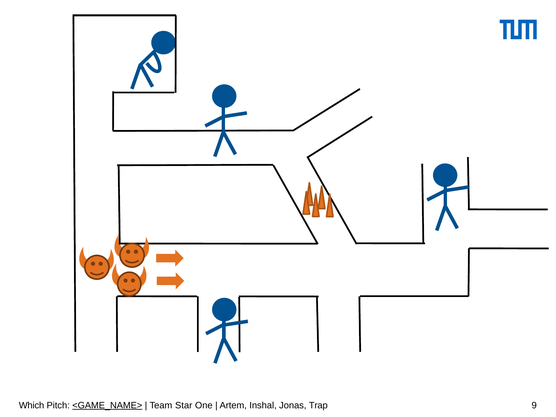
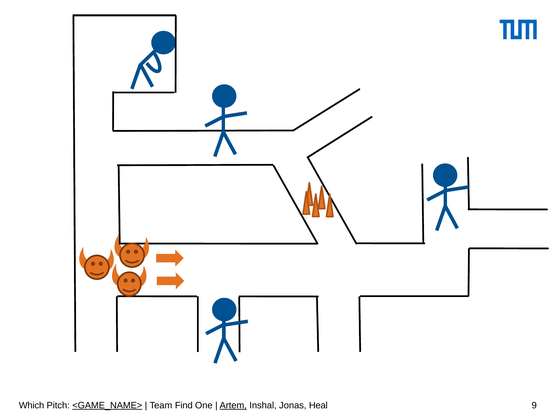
Star: Star -> Find (184, 405)
Artem underline: none -> present (233, 405)
Trap: Trap -> Heal (318, 405)
